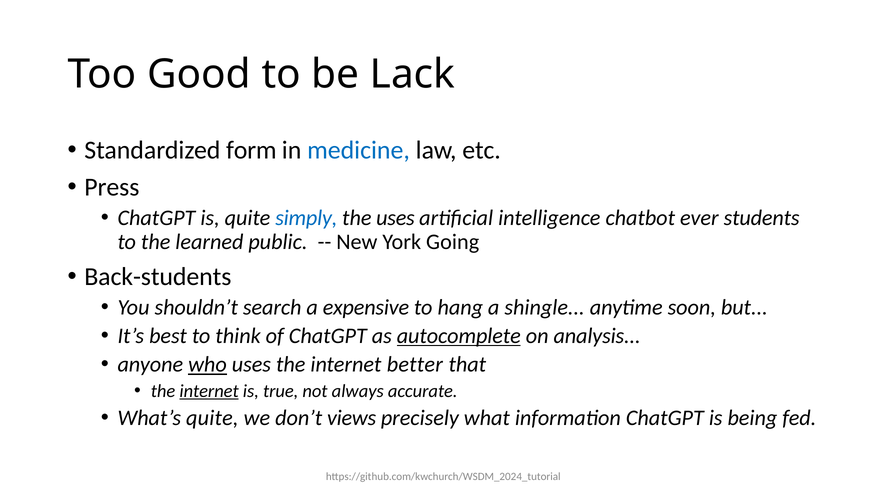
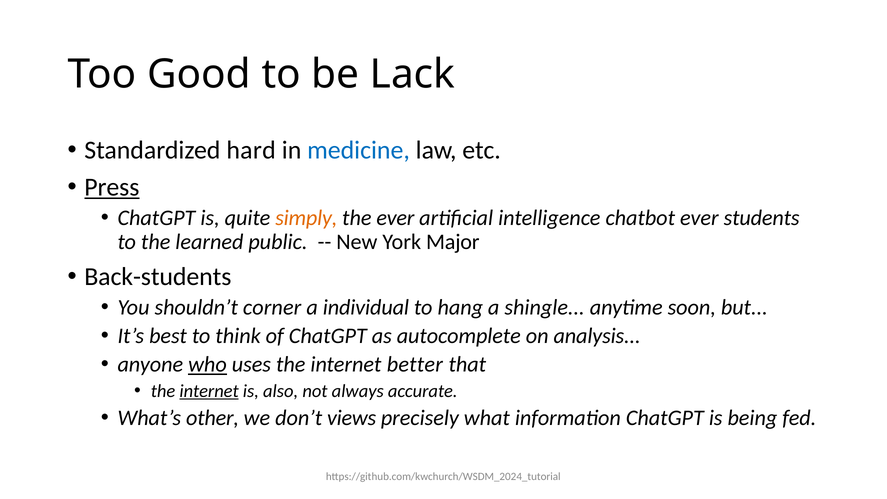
form: form -> hard (251, 150)
Press underline: none -> present (112, 187)
simply colour: blue -> orange (306, 218)
the uses: uses -> ever (395, 218)
Going: Going -> Major (453, 242)
search: search -> corner (272, 307)
expensive: expensive -> individual (366, 307)
autocomplete underline: present -> none (459, 336)
true: true -> also (281, 391)
What’s quite: quite -> other (213, 418)
